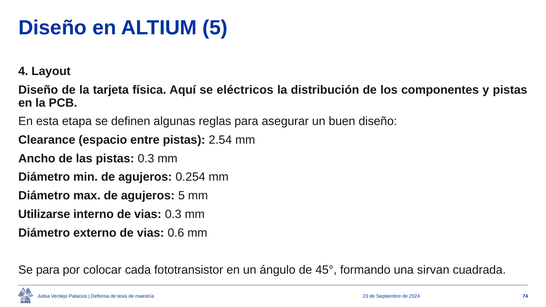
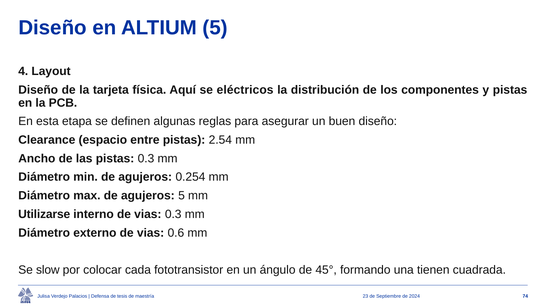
Se para: para -> slow (48, 270)
sirvan: sirvan -> tienen (433, 270)
